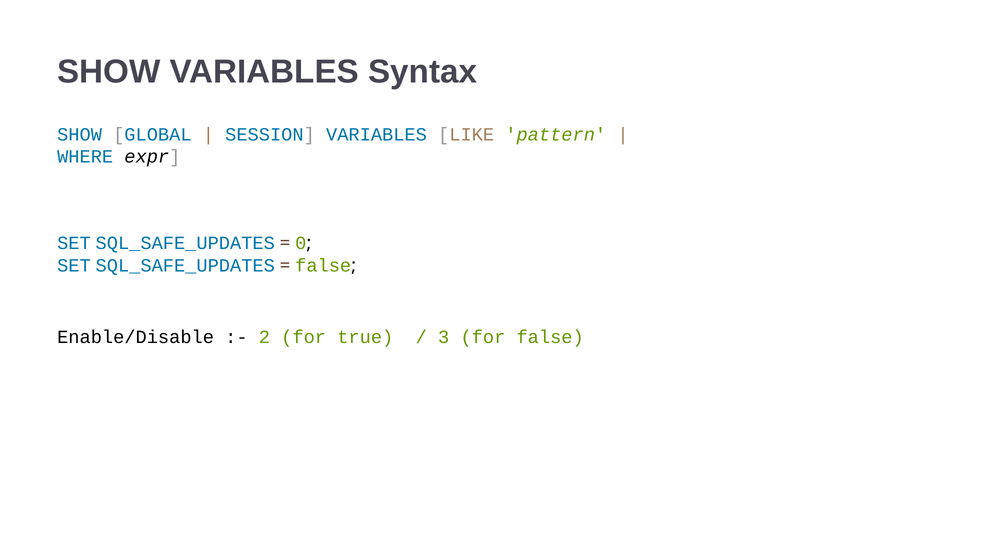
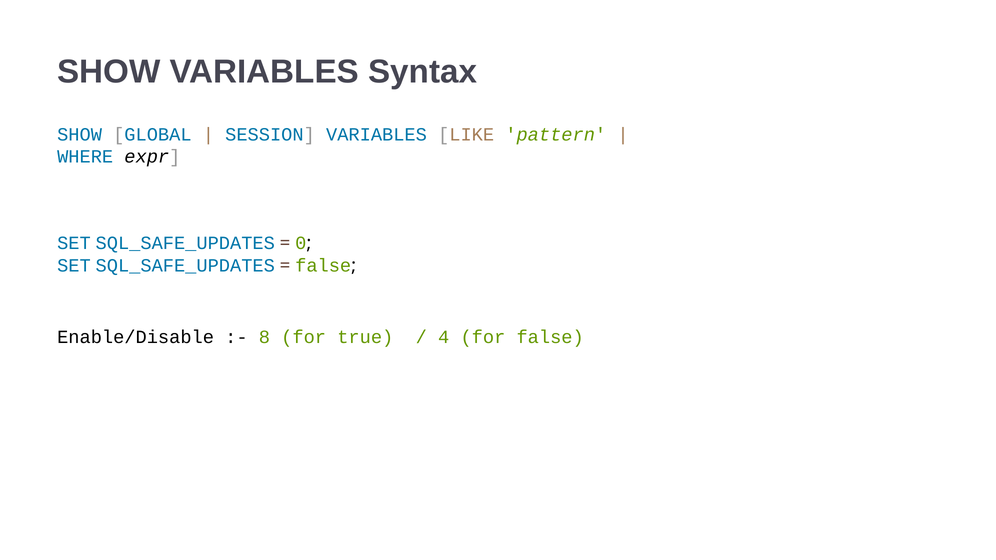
2: 2 -> 8 (264, 337)
3: 3 -> 4 (444, 337)
